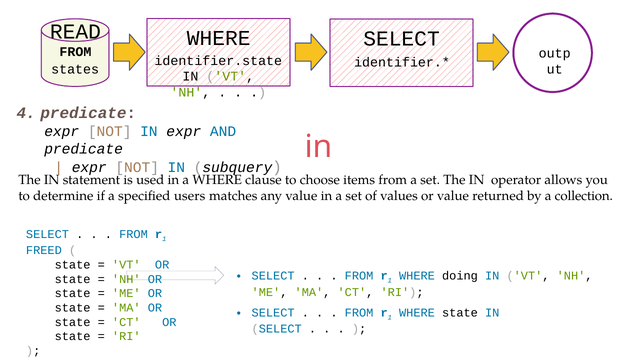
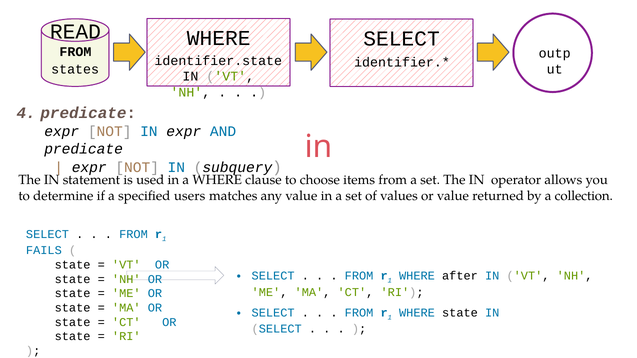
FREED: FREED -> FAILS (44, 251)
doing: doing -> after (460, 276)
